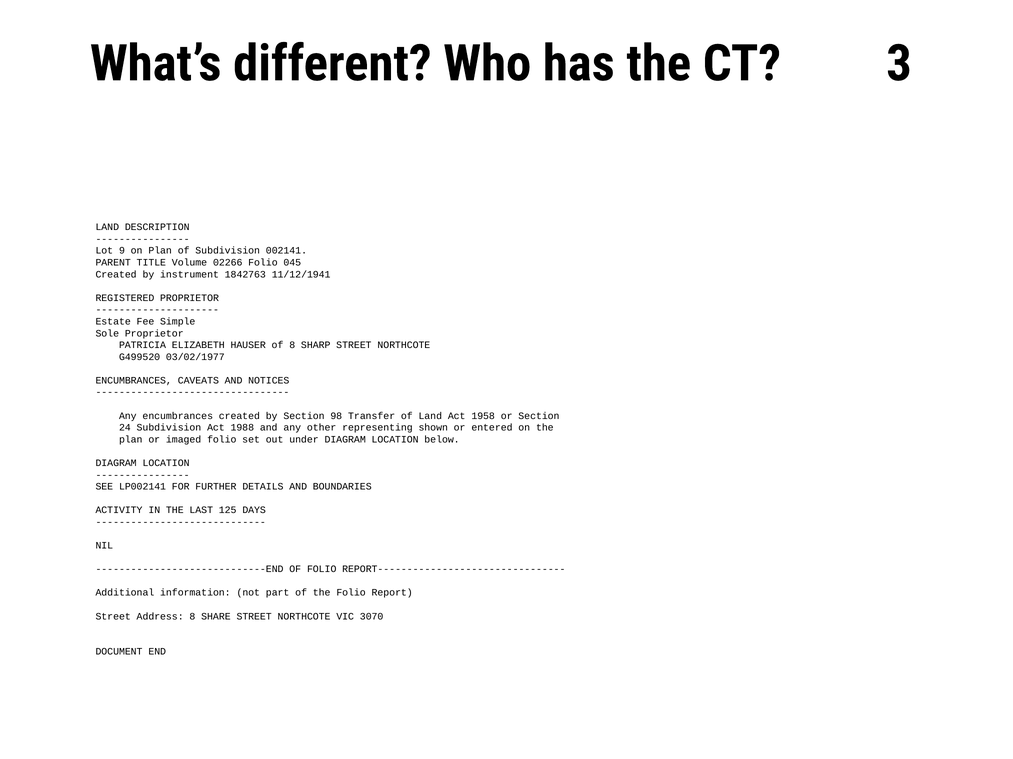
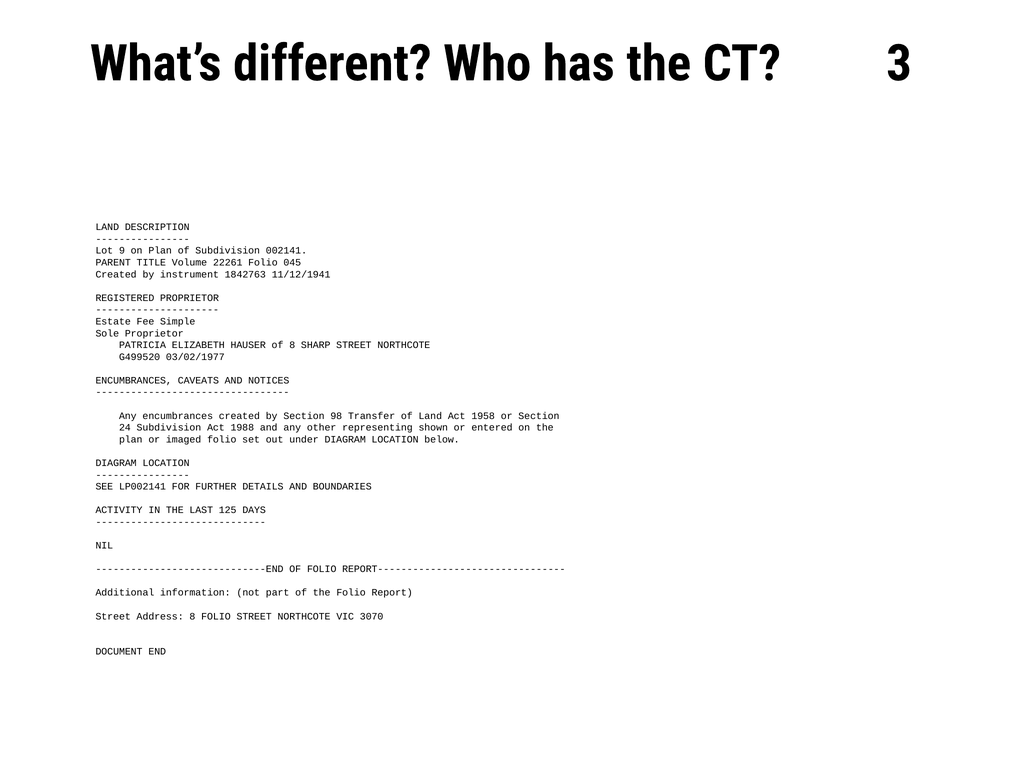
02266: 02266 -> 22261 (228, 263)
8 SHARE: SHARE -> FOLIO (216, 617)
